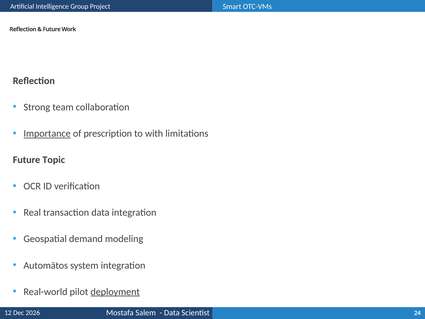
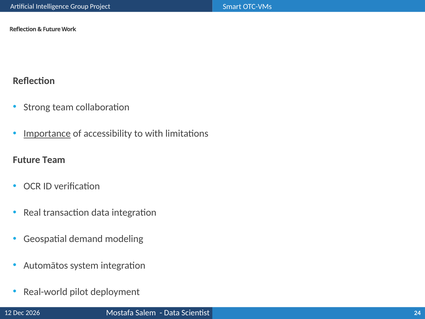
prescription: prescription -> accessibility (108, 133)
Future Topic: Topic -> Team (54, 160)
deployment underline: present -> none (115, 291)
